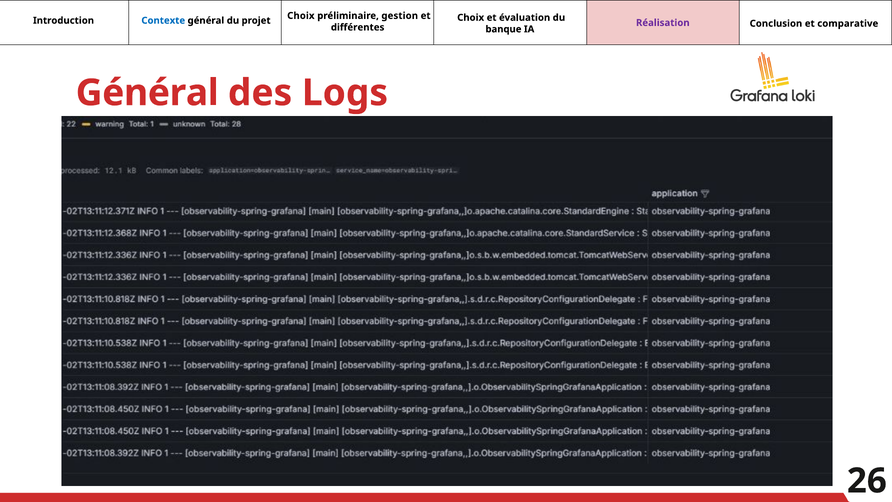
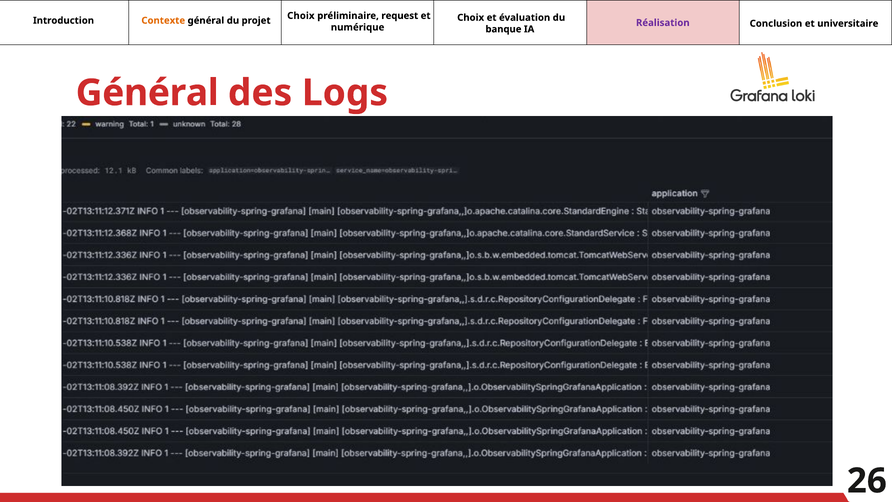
Contexte colour: blue -> orange (163, 21)
gestion: gestion -> request (400, 16)
comparative: comparative -> universitaire (848, 24)
différentes: différentes -> numérique (358, 27)
